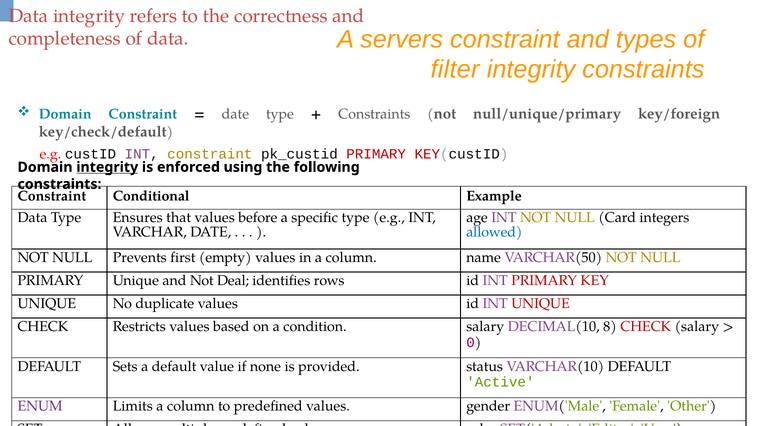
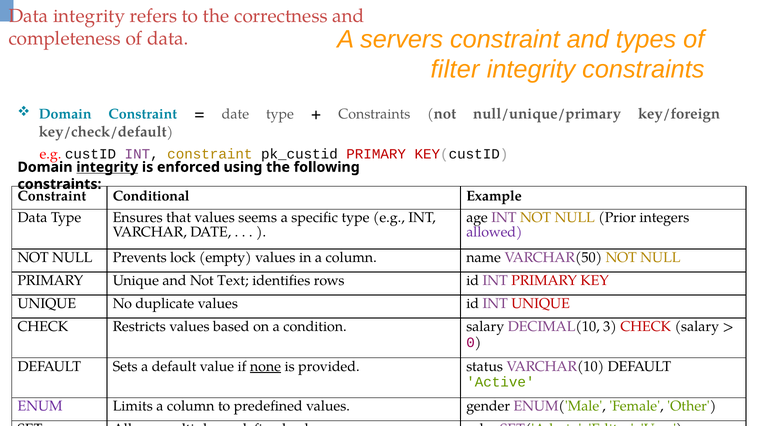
before: before -> seems (258, 218)
Card: Card -> Prior (617, 218)
allowed colour: blue -> purple (494, 232)
first: first -> lock (183, 258)
Deal: Deal -> Text (233, 281)
8: 8 -> 3 (610, 327)
none underline: none -> present (265, 367)
